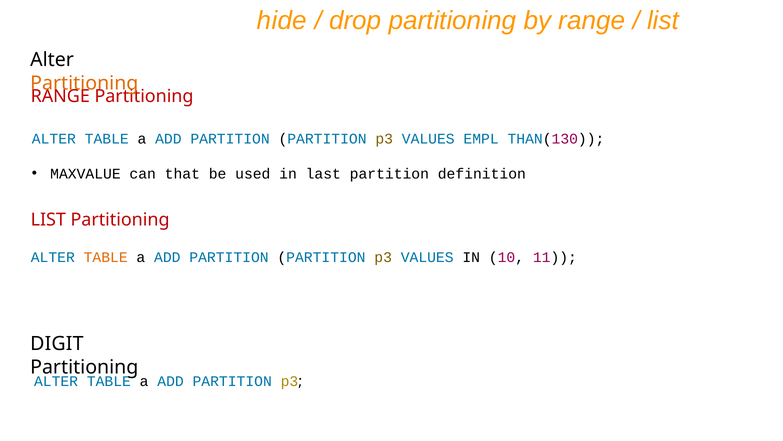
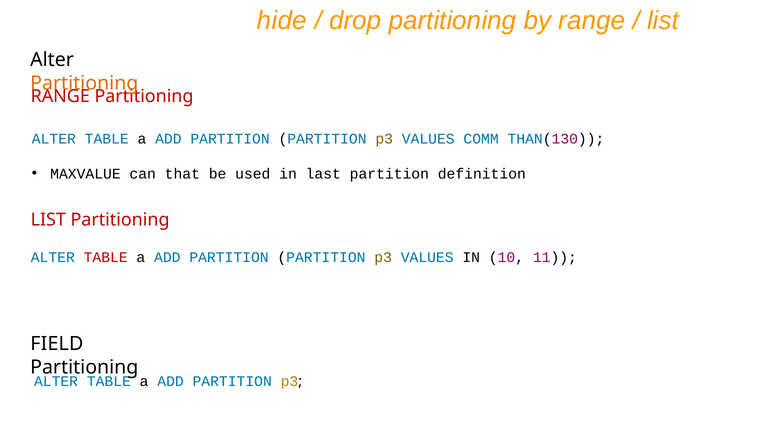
EMPL: EMPL -> COMM (481, 138)
TABLE colour: orange -> red (106, 257)
DIGIT: DIGIT -> FIELD (57, 343)
